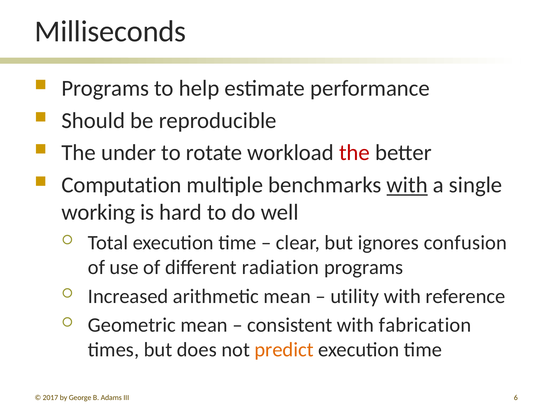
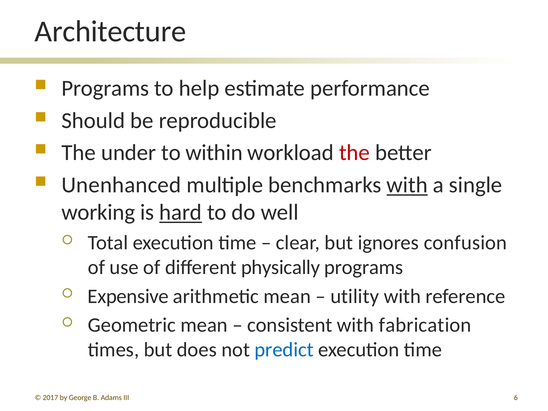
Milliseconds: Milliseconds -> Architecture (110, 32)
rotate: rotate -> within (214, 153)
Computation: Computation -> Unenhanced (121, 185)
hard underline: none -> present (181, 212)
radiation: radiation -> physically (281, 267)
Increased: Increased -> Expensive (128, 296)
predict colour: orange -> blue (284, 350)
